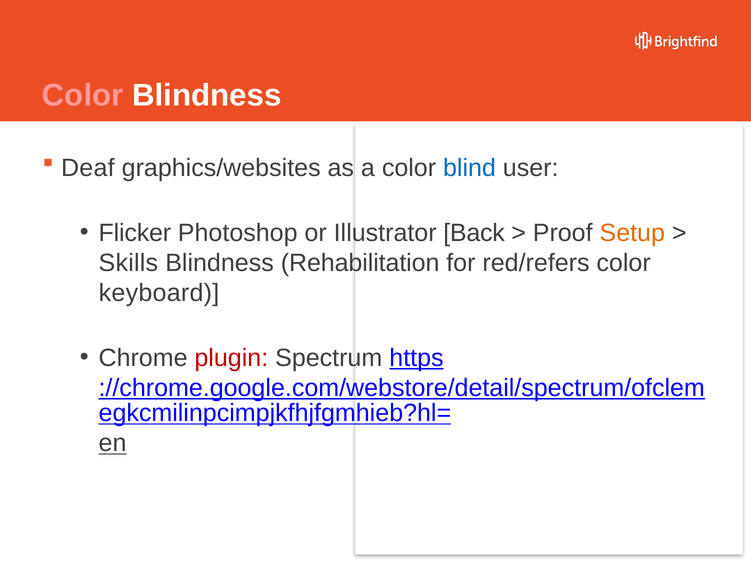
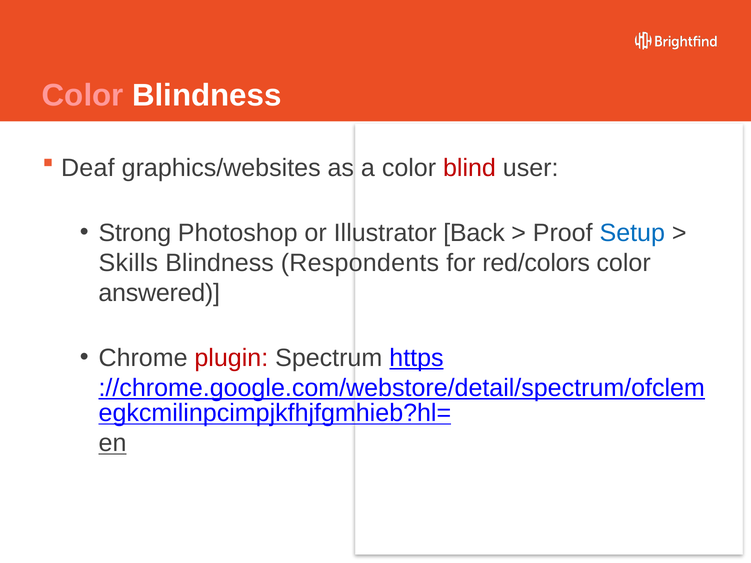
blind colour: blue -> red (469, 168)
Flicker: Flicker -> Strong (135, 233)
Setup colour: orange -> blue (632, 233)
Rehabilitation: Rehabilitation -> Respondents (360, 263)
red/refers: red/refers -> red/colors (536, 263)
keyboard: keyboard -> answered (159, 293)
